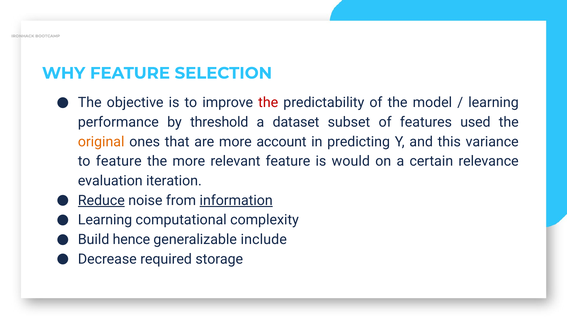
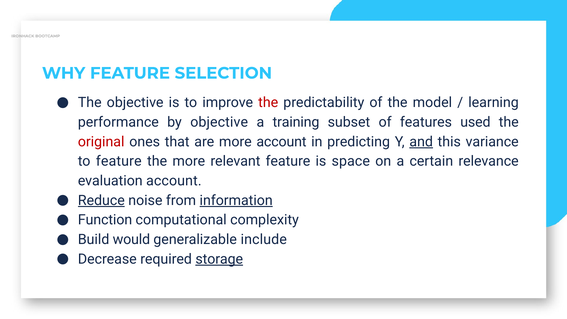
by threshold: threshold -> objective (219, 122)
dataset: dataset -> training (296, 122)
original colour: orange -> red (101, 142)
and underline: none -> present (421, 142)
would: would -> space (351, 161)
evaluation iteration: iteration -> account (174, 181)
Learning: Learning -> Function (105, 220)
hence: hence -> would (131, 239)
storage underline: none -> present (219, 259)
